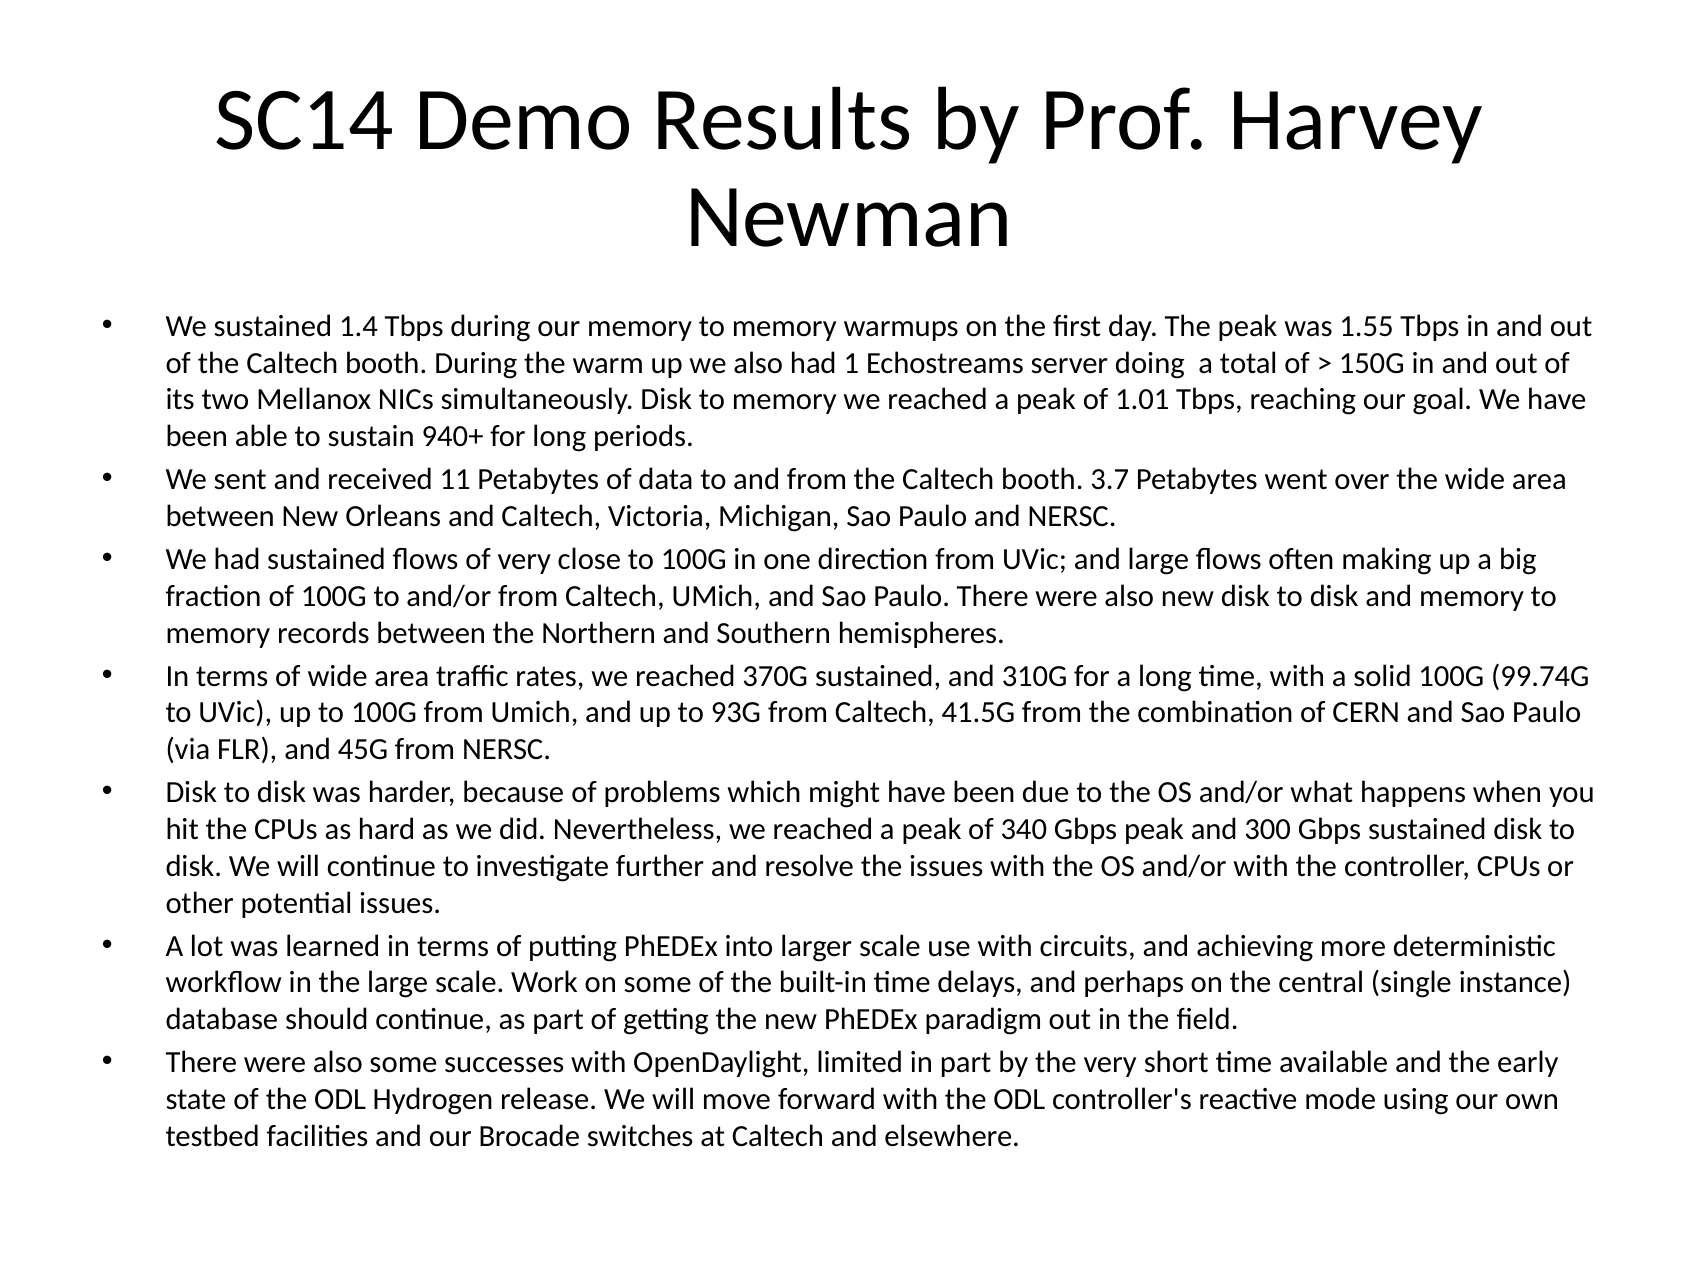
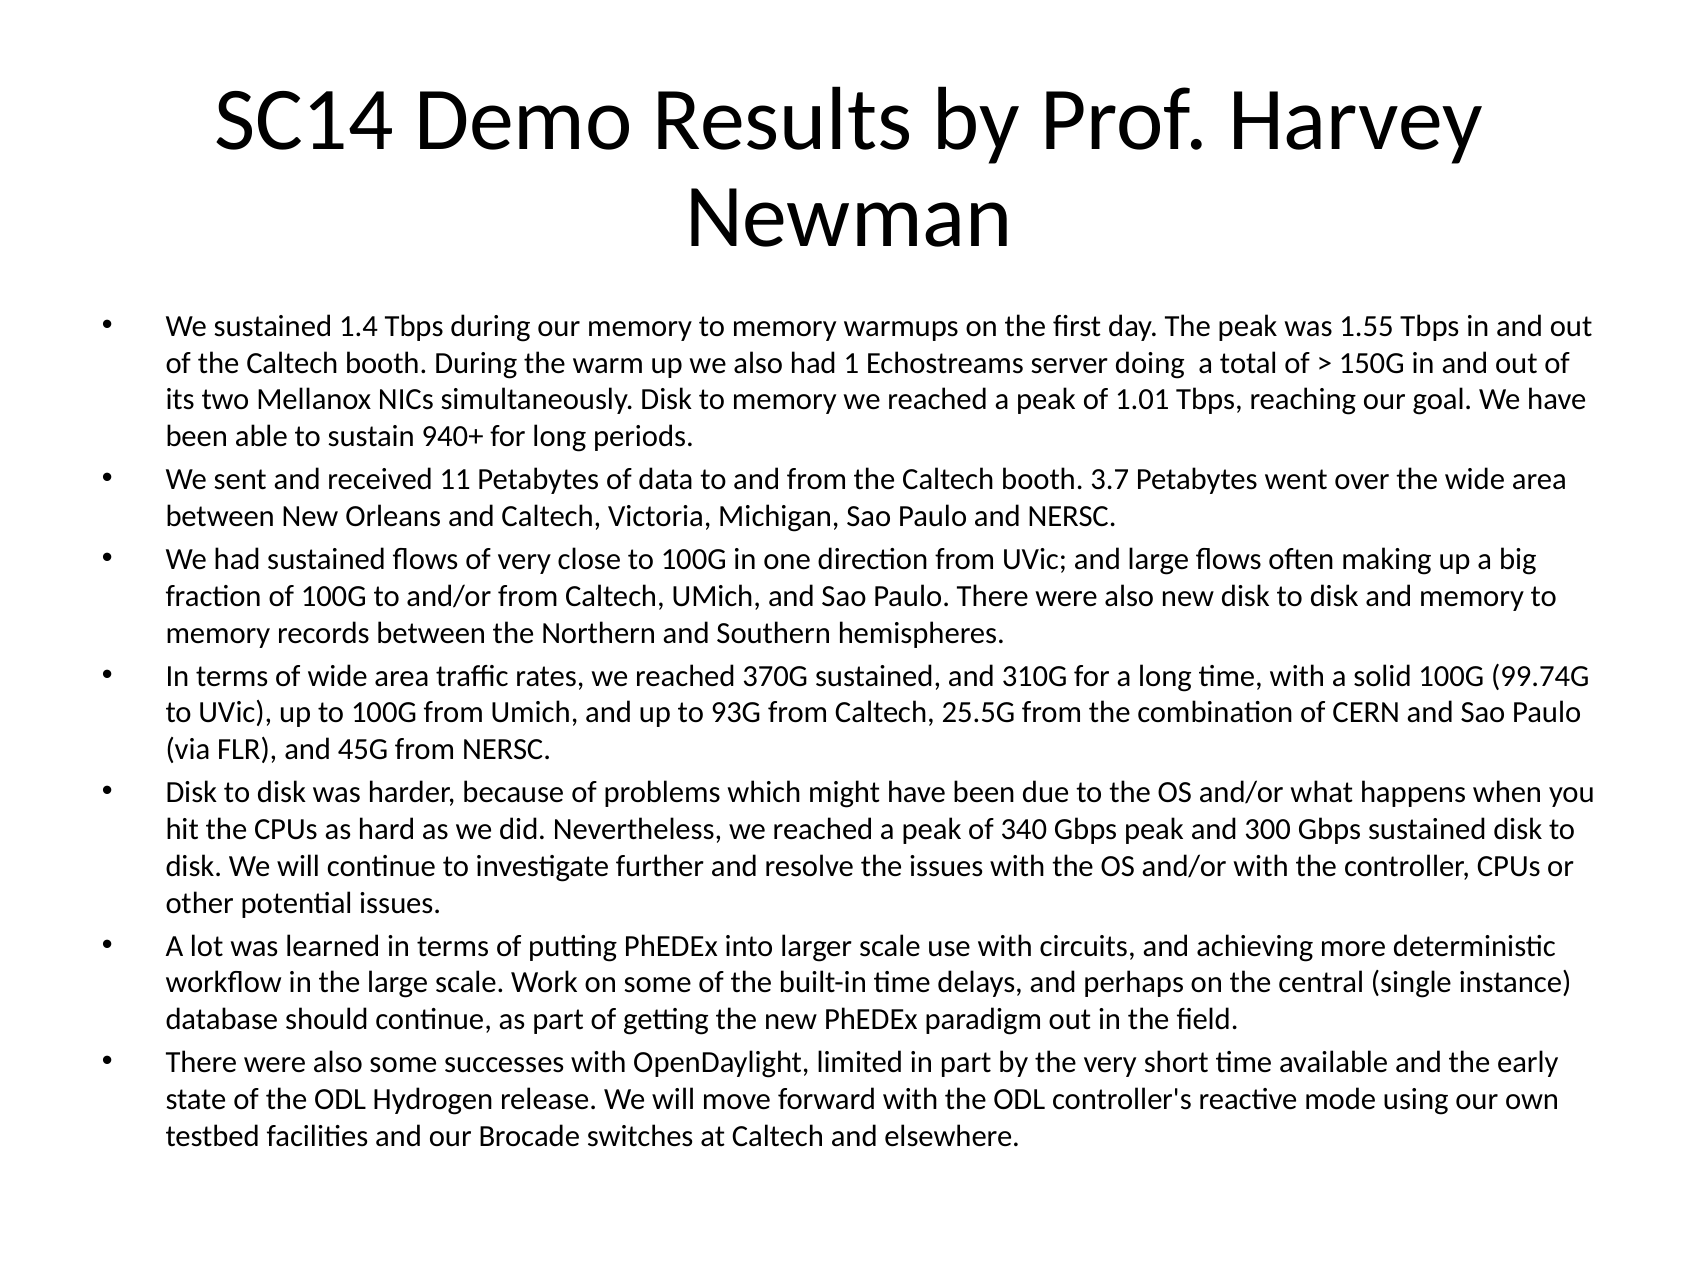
41.5G: 41.5G -> 25.5G (978, 713)
